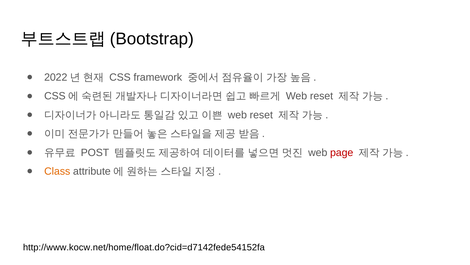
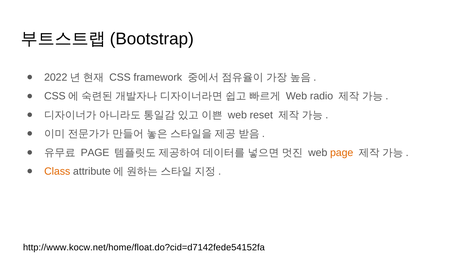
reset: reset -> radio (322, 96)
POST: POST -> PAGE (95, 152)
page colour: red -> orange (342, 152)
